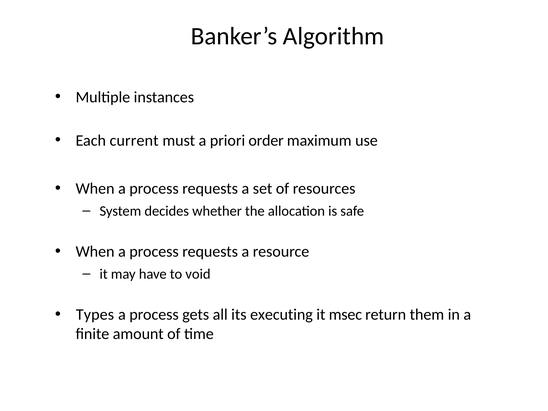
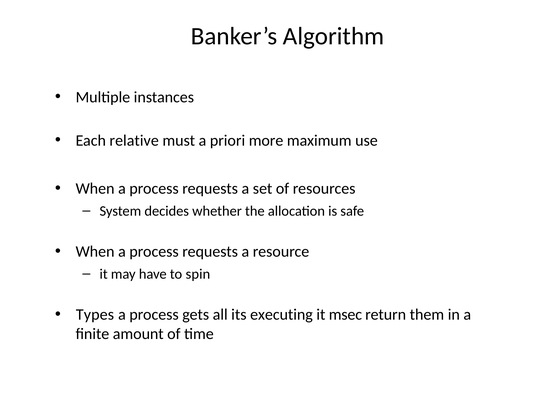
current: current -> relative (134, 140)
order: order -> more (266, 140)
void: void -> spin (198, 274)
